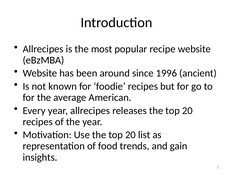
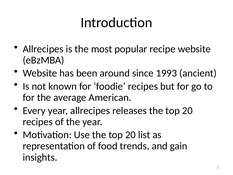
1996: 1996 -> 1993 (166, 73)
